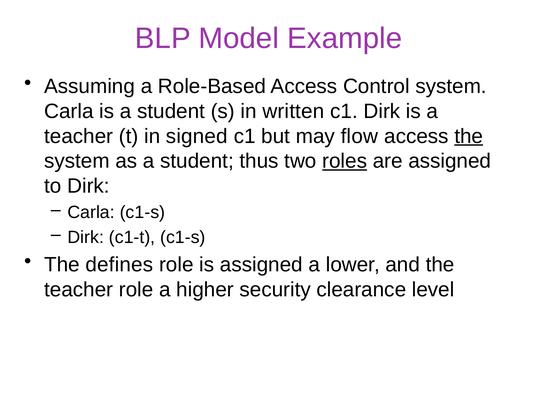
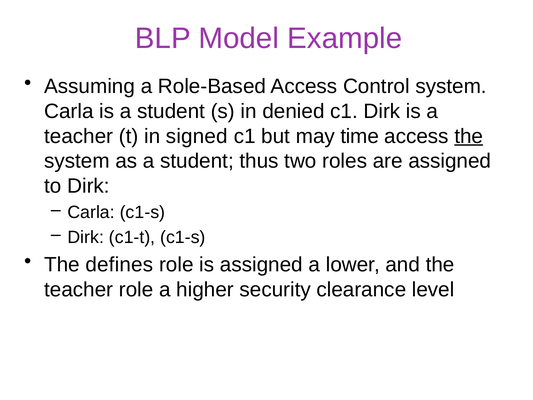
written: written -> denied (293, 111)
flow: flow -> time (360, 136)
roles underline: present -> none (345, 161)
